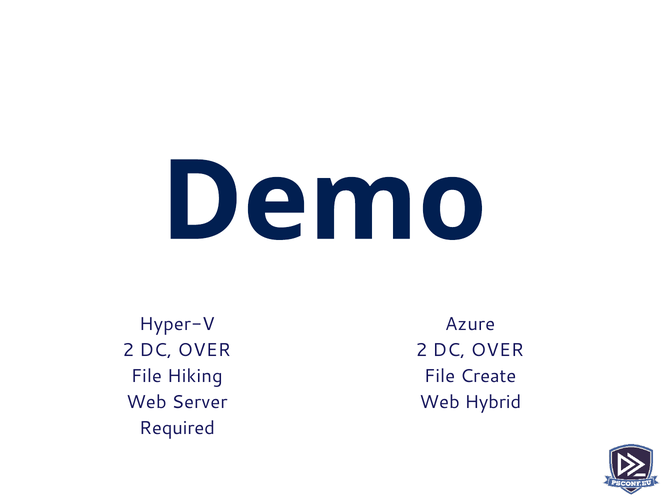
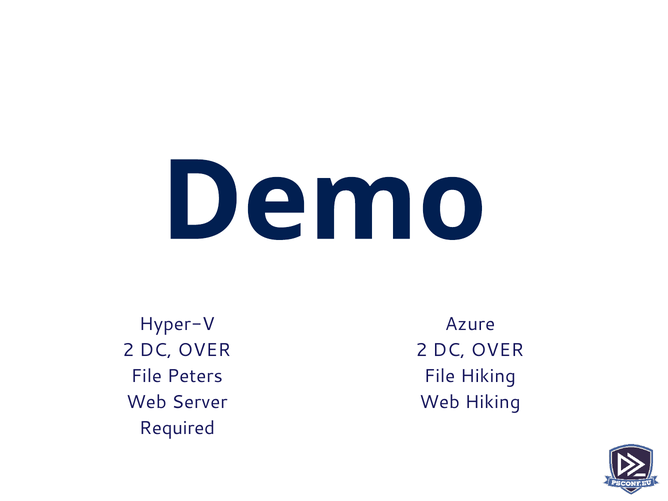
Hiking: Hiking -> Peters (195, 376)
File Create: Create -> Hiking (488, 376)
Web Hybrid: Hybrid -> Hiking (493, 402)
